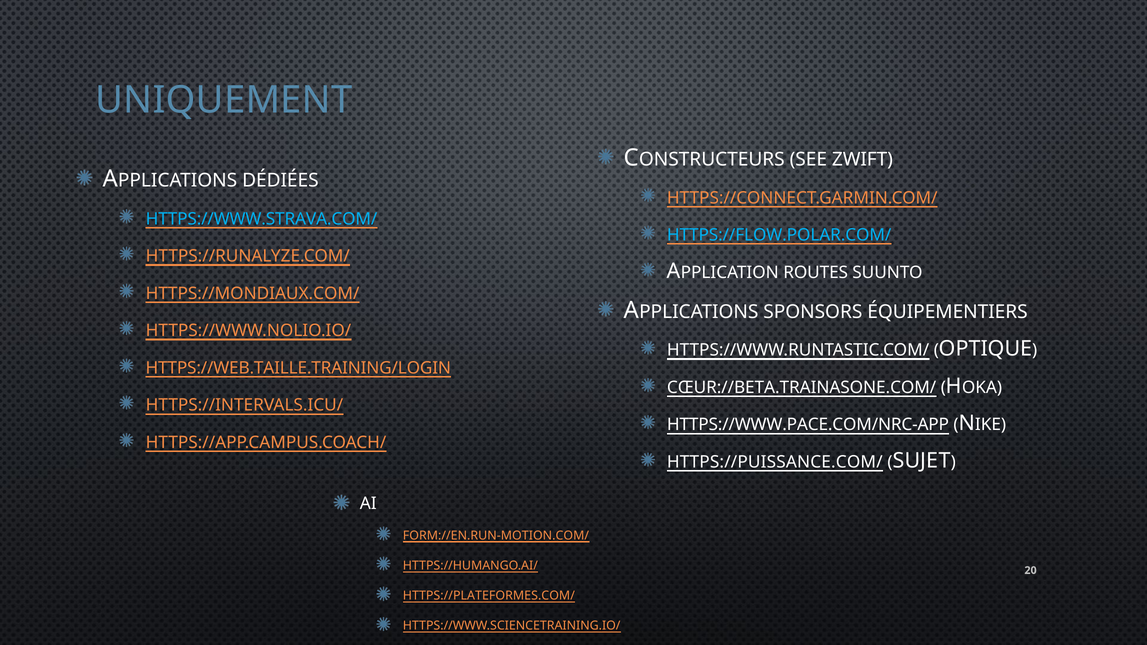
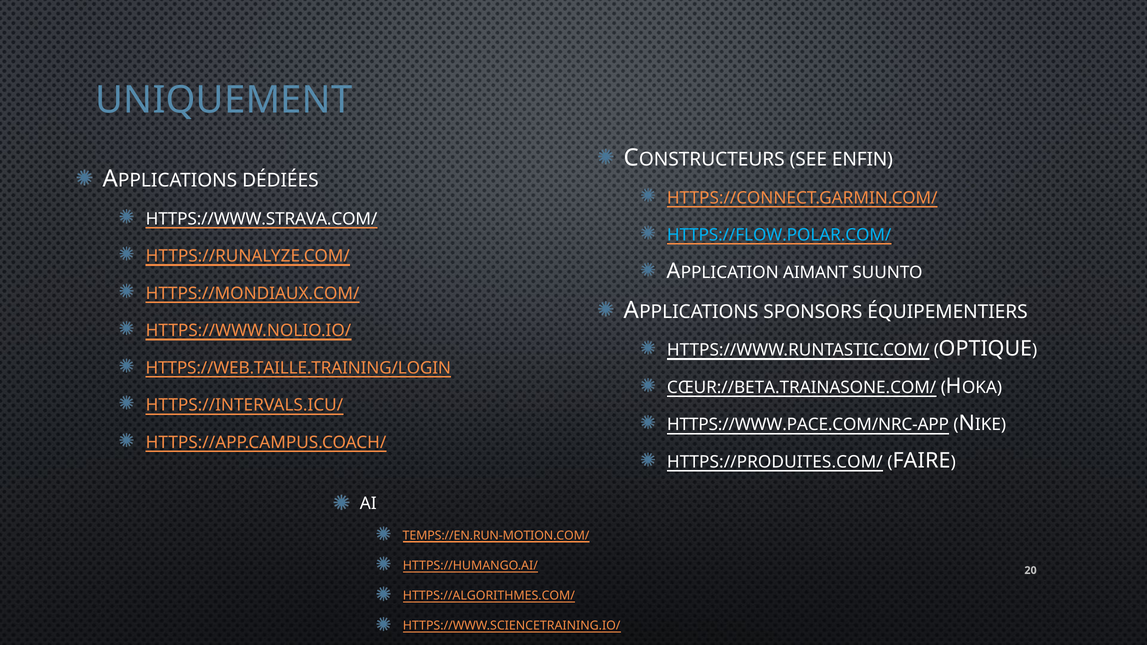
ZWIFT: ZWIFT -> ENFIN (862, 160)
HTTPS://WWW.STRAVA.COM/ colour: light blue -> white (262, 219)
ROUTES: ROUTES -> AIMANT (816, 272)
HTTPS://PUISSANCE.COM/: HTTPS://PUISSANCE.COM/ -> HTTPS://PRODUITES.COM/ (775, 462)
SUJET: SUJET -> FAIRE (922, 461)
FORM://EN.RUN-MOTION.COM/: FORM://EN.RUN-MOTION.COM/ -> TEMPS://EN.RUN-MOTION.COM/ (496, 536)
HTTPS://PLATEFORMES.COM/: HTTPS://PLATEFORMES.COM/ -> HTTPS://ALGORITHMES.COM/ (489, 596)
